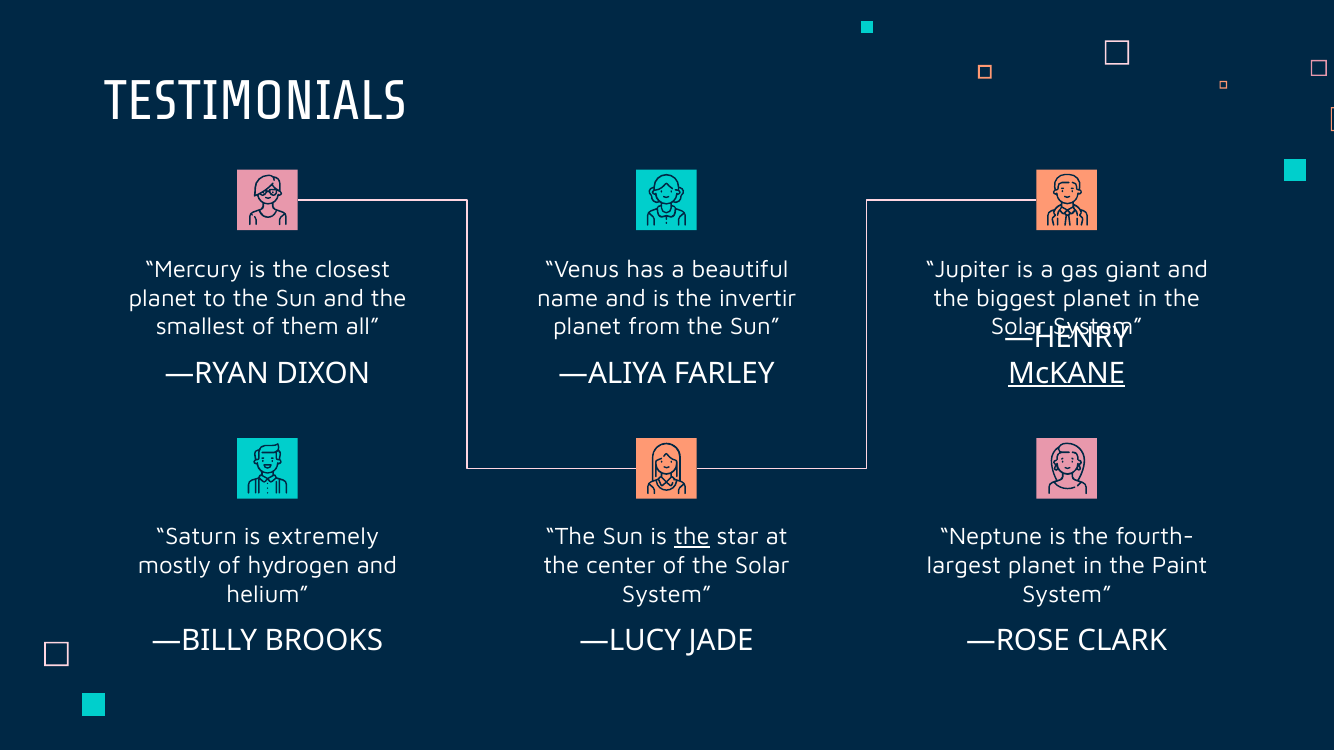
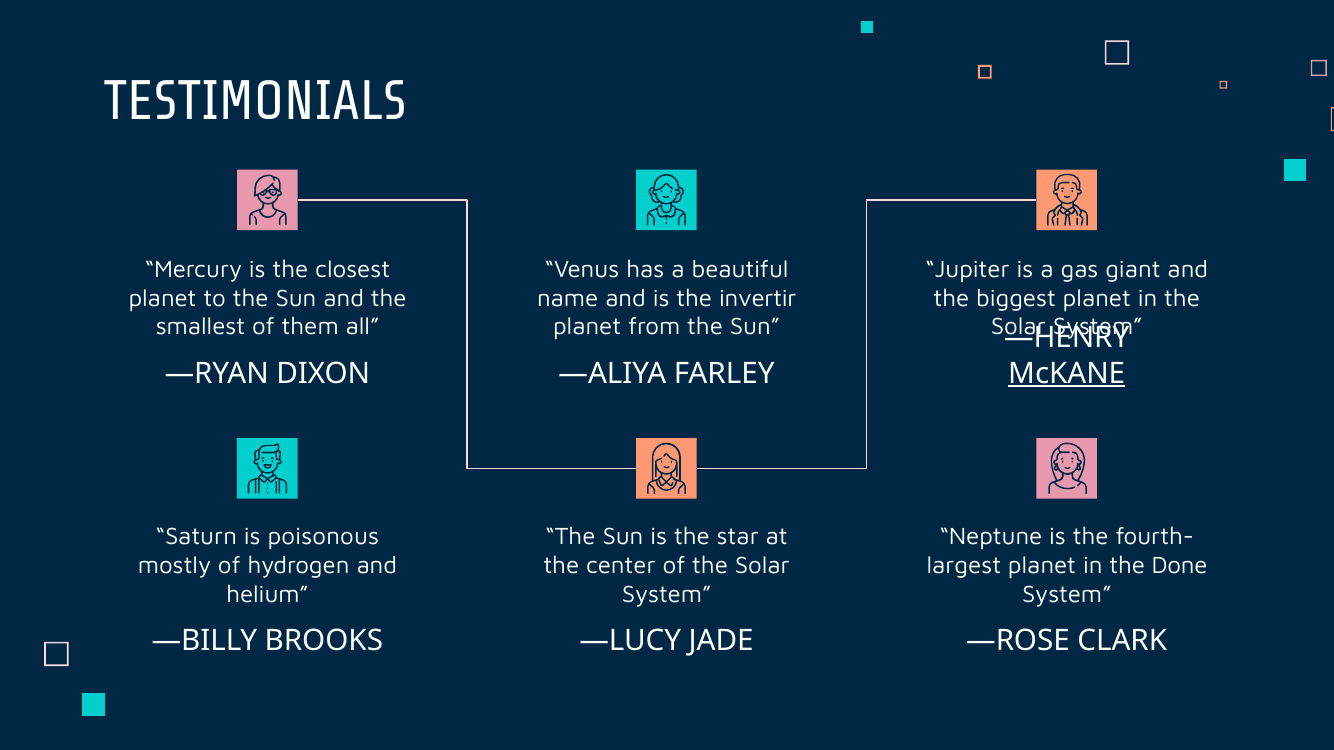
extremely: extremely -> poisonous (323, 537)
the underline: present -> none (692, 537)
Paint: Paint -> Done (1180, 566)
